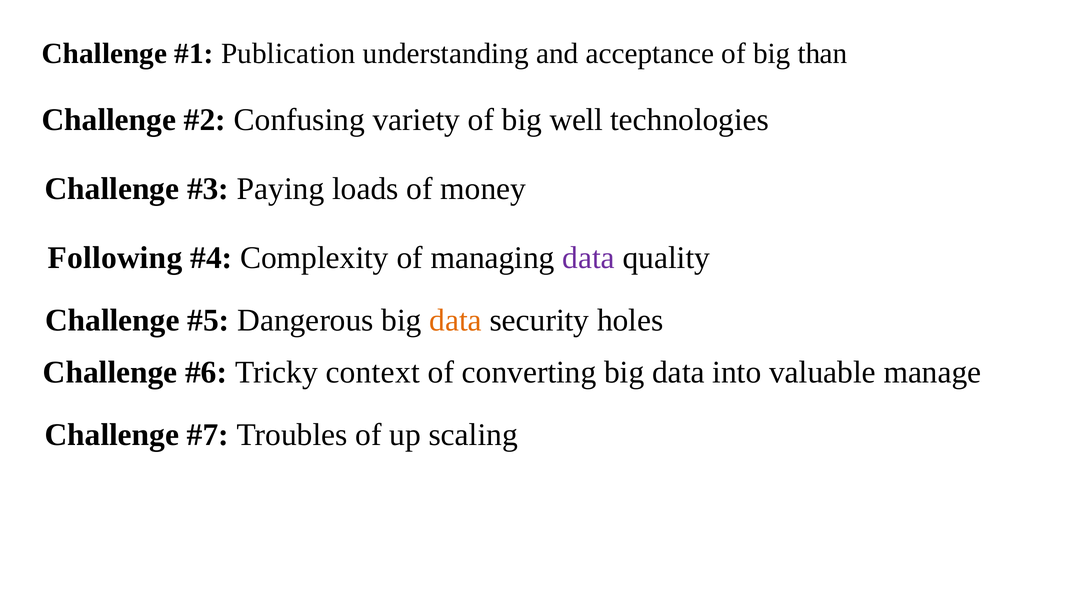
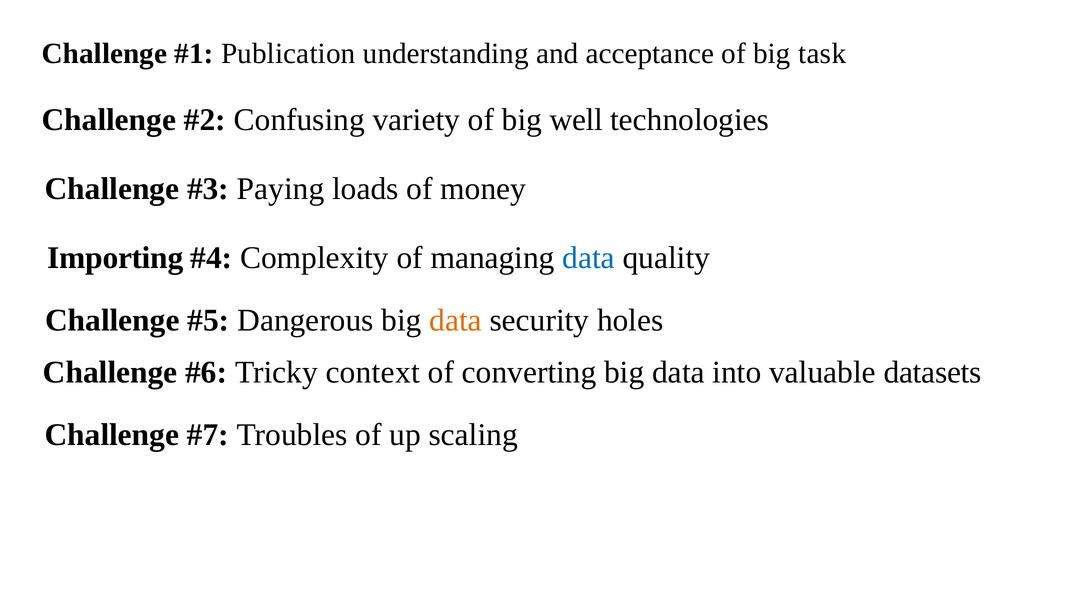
than: than -> task (822, 53)
Following: Following -> Importing (115, 258)
data colour: purple -> blue (589, 258)
manage: manage -> datasets (933, 372)
